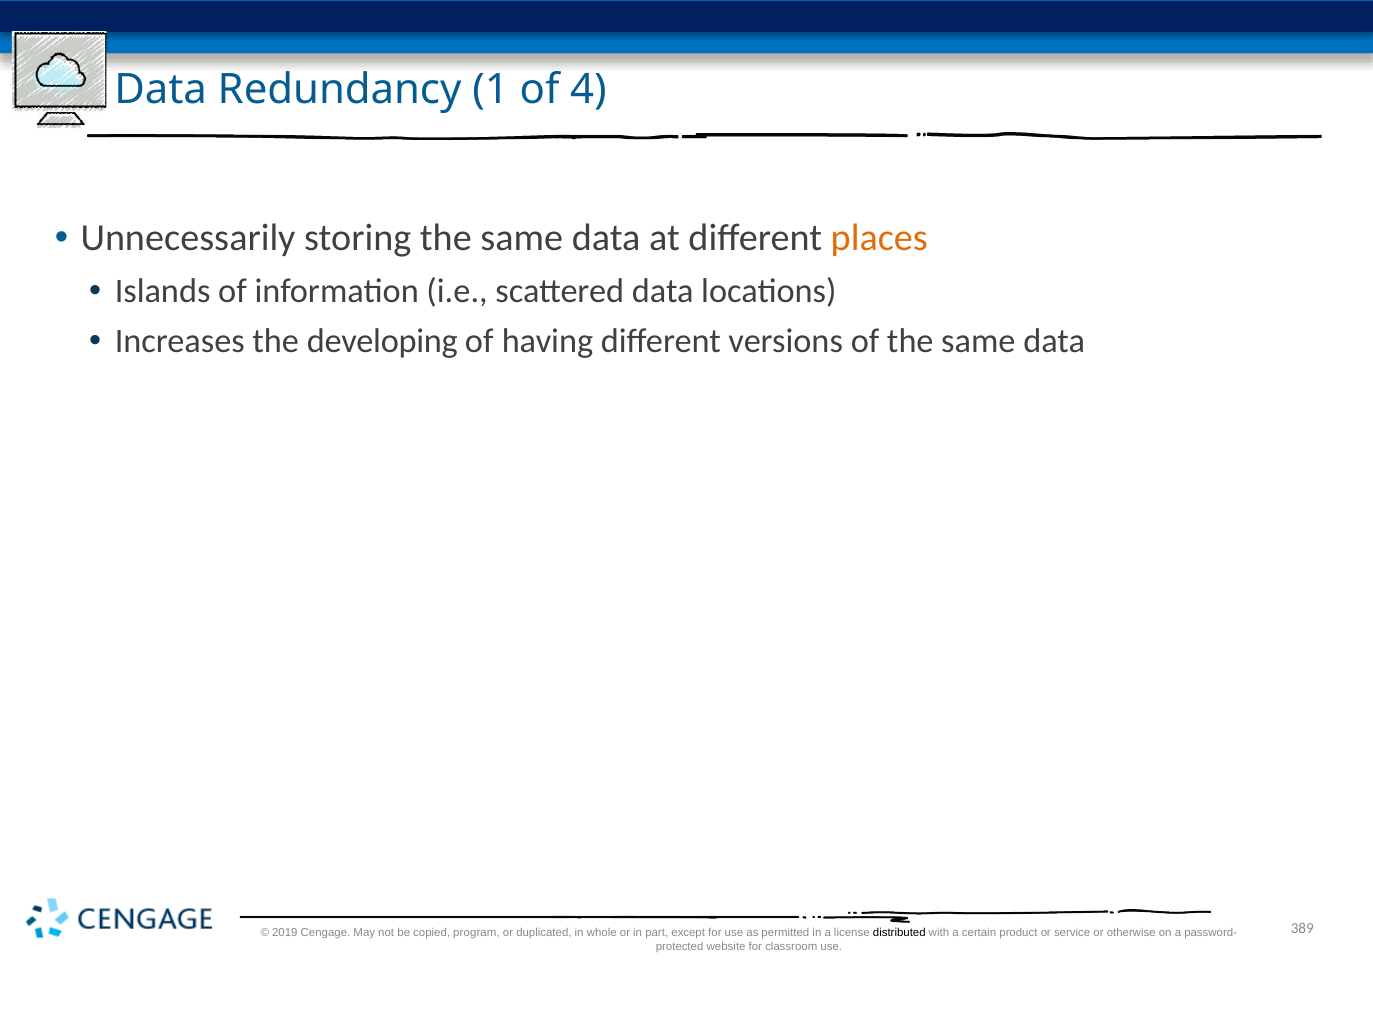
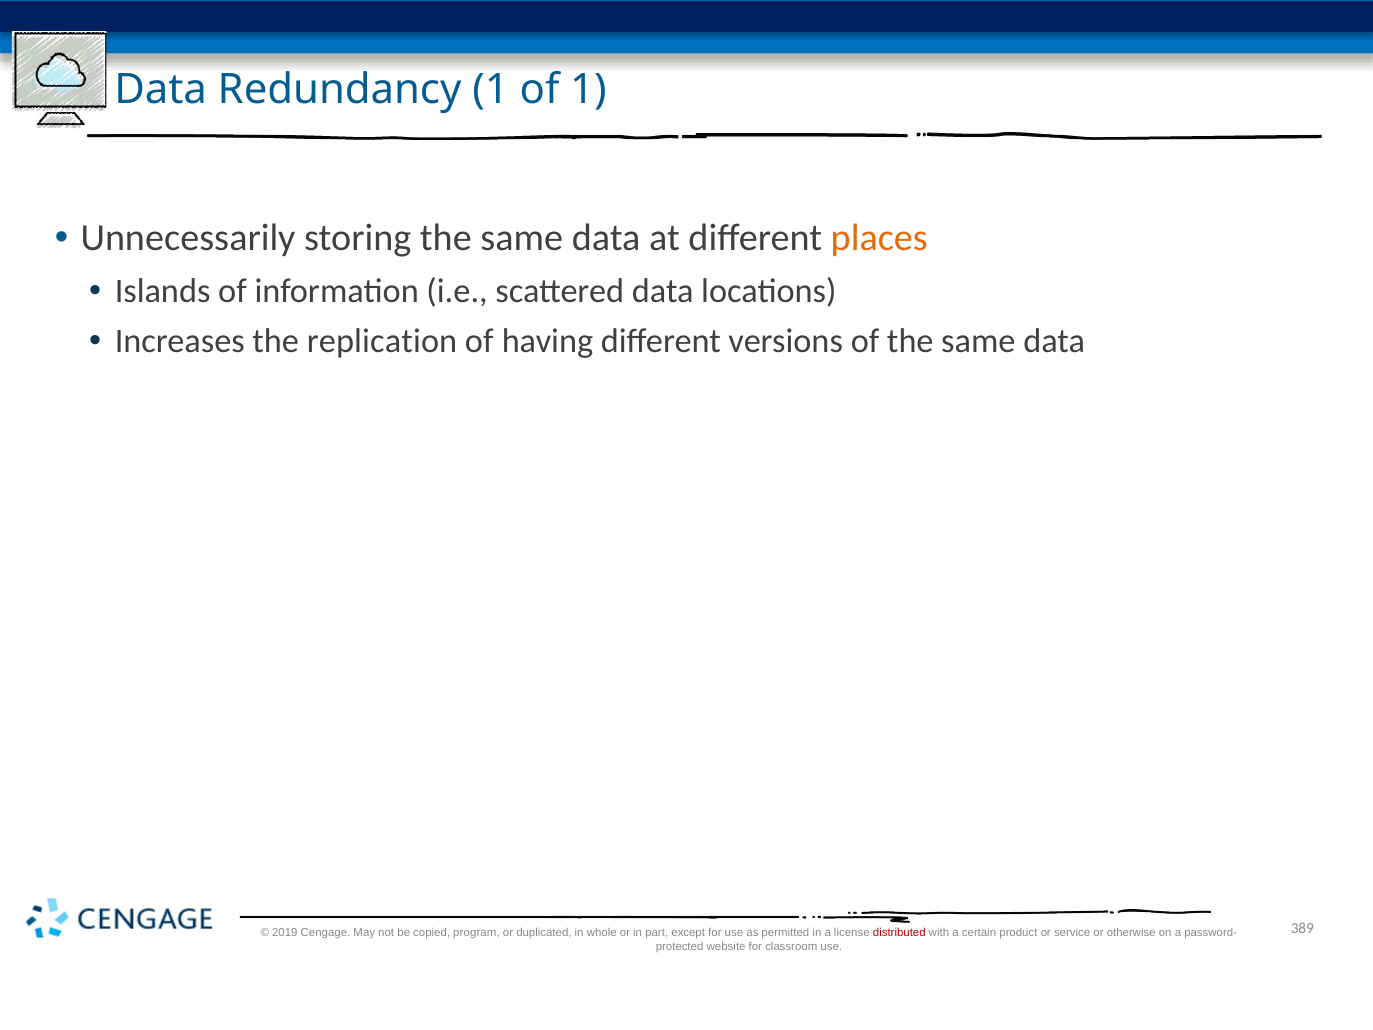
of 4: 4 -> 1 (588, 90)
developing: developing -> replication (382, 341)
distributed colour: black -> red (899, 933)
